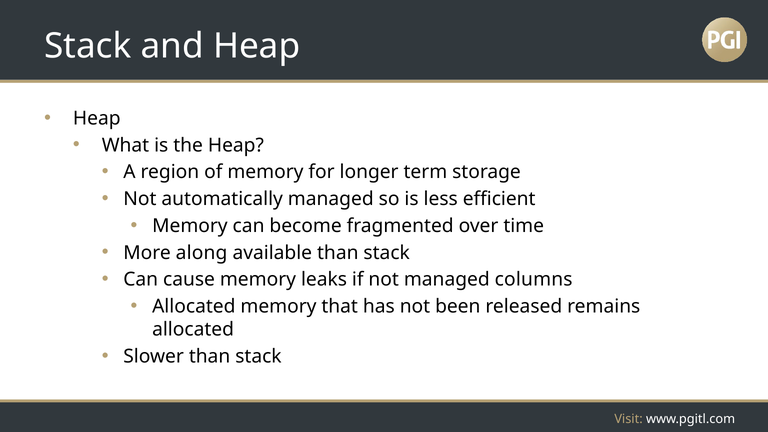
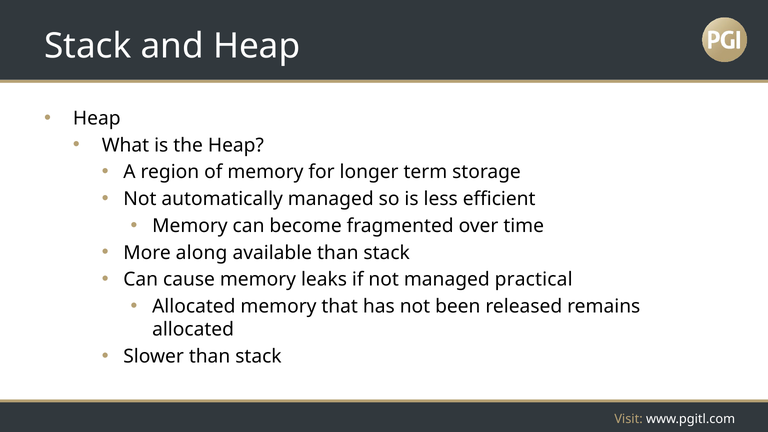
columns: columns -> practical (534, 280)
